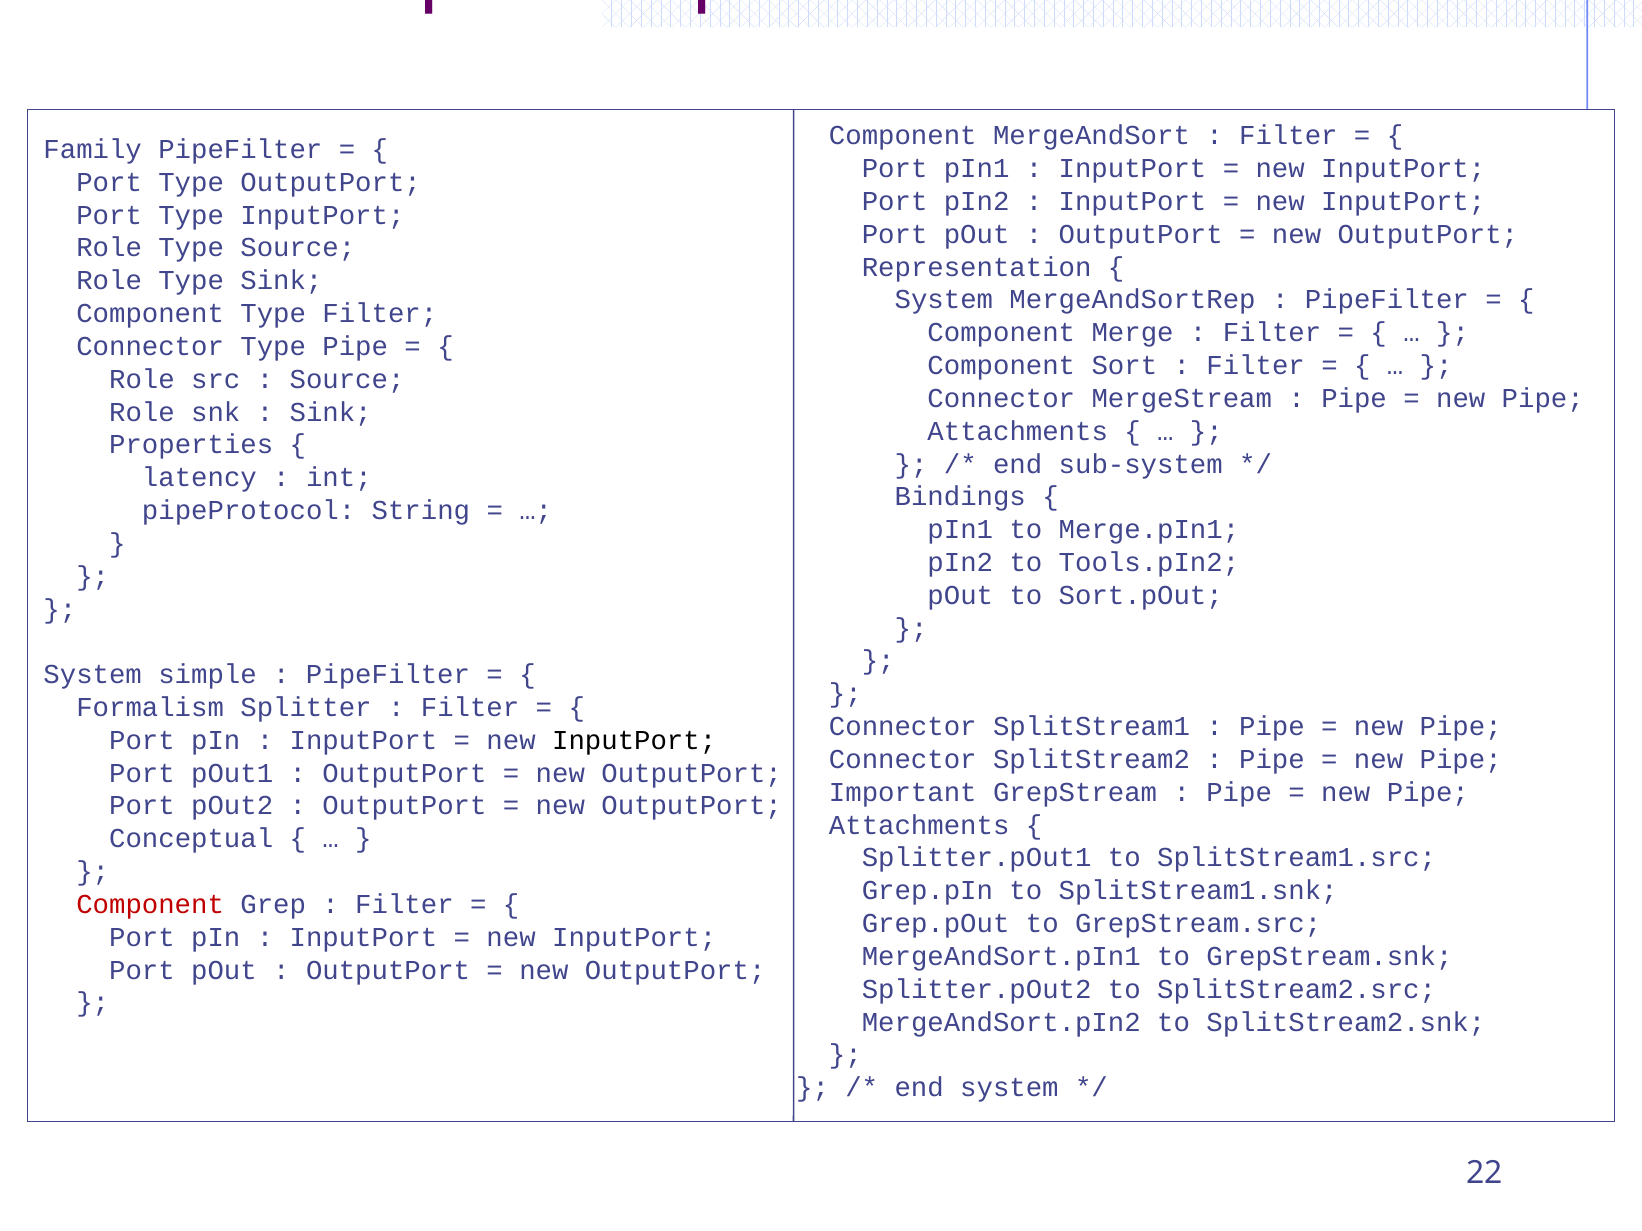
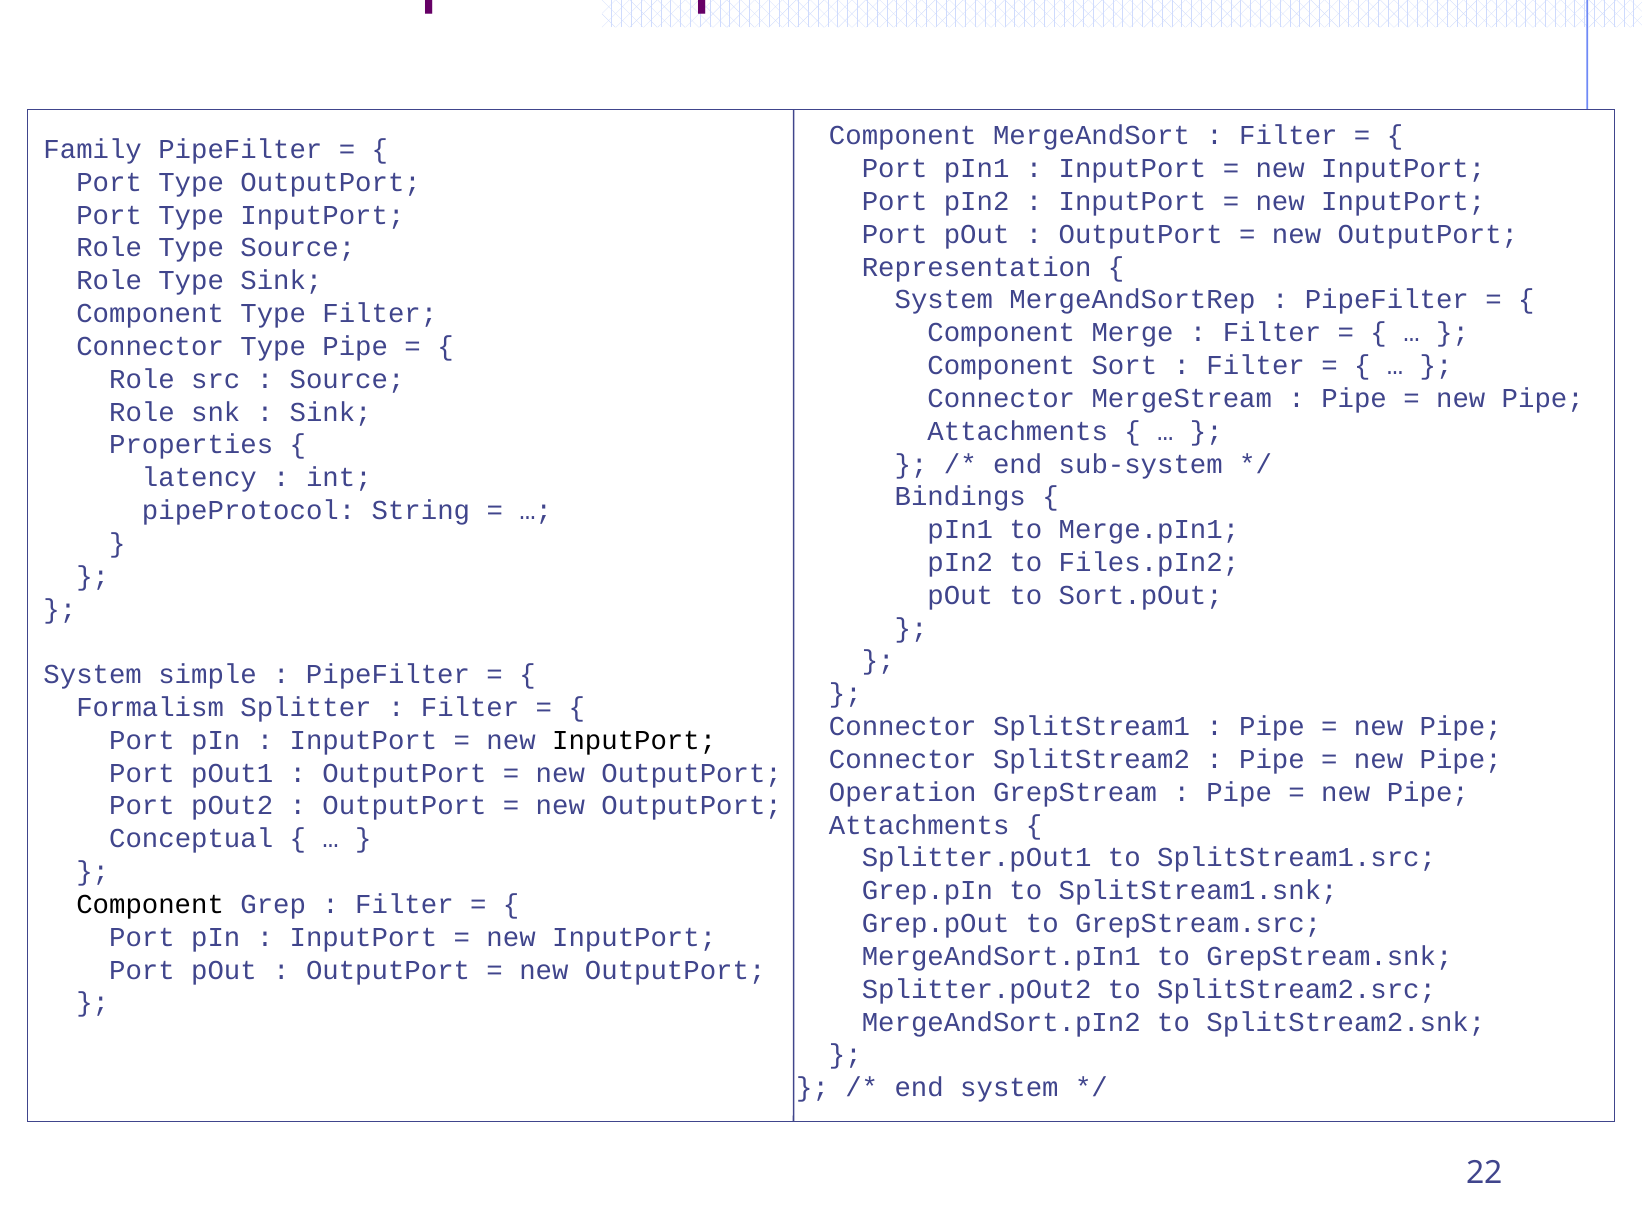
Tools.pIn2: Tools.pIn2 -> Files.pIn2 (1149, 563)
Important: Important -> Operation (903, 793)
Component colour: red -> black (150, 905)
